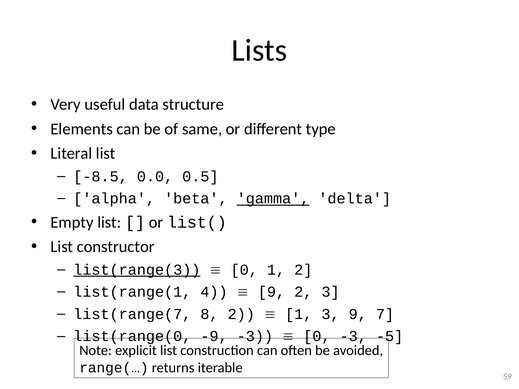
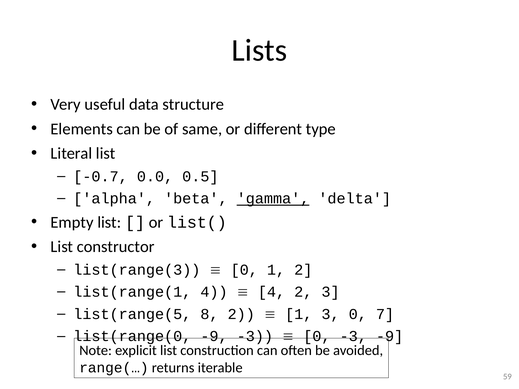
-8.5: -8.5 -> -0.7 (101, 176)
list(range(3 underline: present -> none (137, 270)
9: 9 -> 4 (272, 292)
list(range(7: list(range(7 -> list(range(5 (132, 314)
3 9: 9 -> 0 (358, 314)
-3 -5: -5 -> -9 (390, 337)
